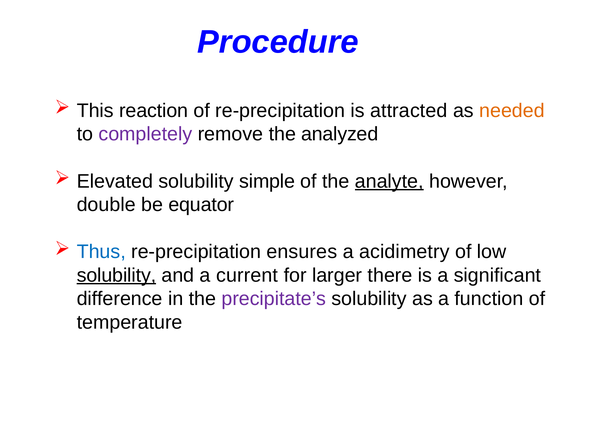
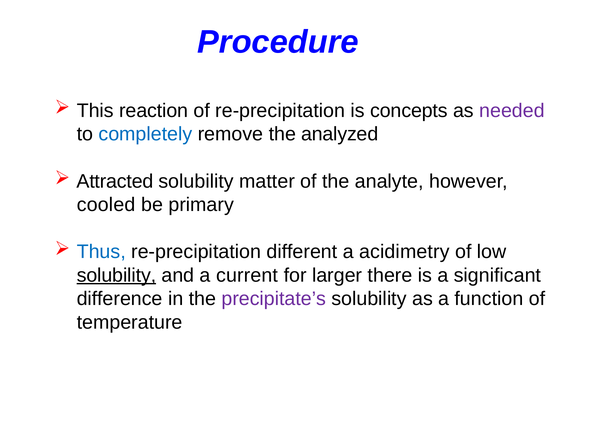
attracted: attracted -> concepts (409, 111)
needed colour: orange -> purple (512, 111)
completely colour: purple -> blue (145, 134)
Elevated: Elevated -> Attracted (115, 182)
simple: simple -> matter (267, 182)
analyte underline: present -> none (389, 182)
double: double -> cooled (106, 205)
equator: equator -> primary (201, 205)
ensures: ensures -> different (302, 252)
